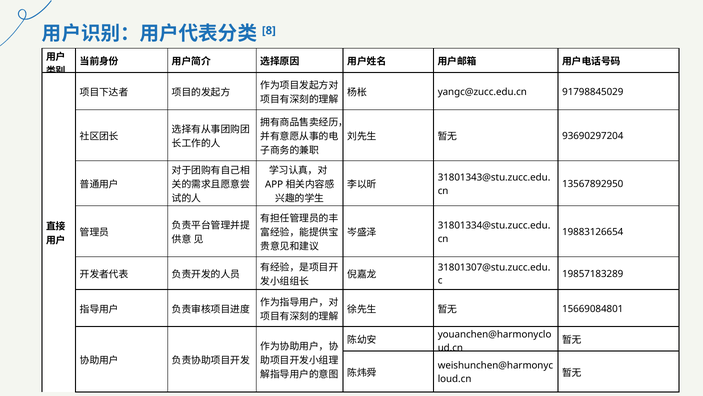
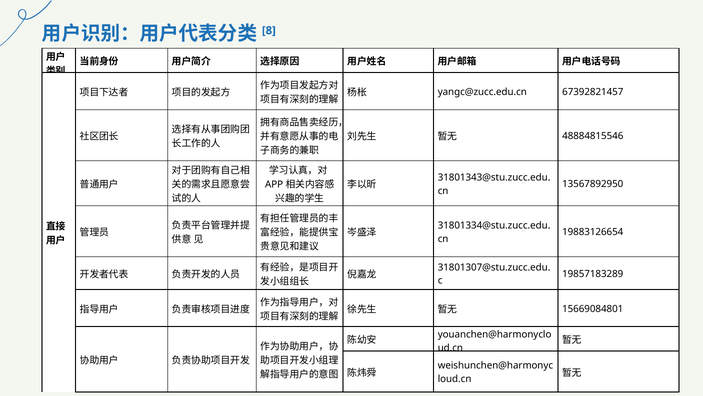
91798845029: 91798845029 -> 67392821457 (593, 92)
93690297204: 93690297204 -> 48884815546 (593, 136)
